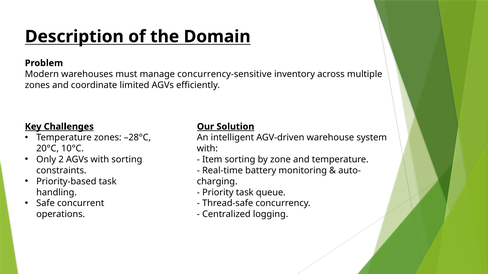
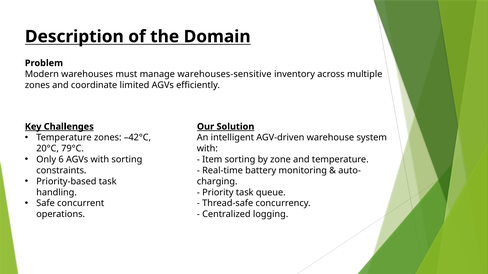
concurrency-sensitive: concurrency-sensitive -> warehouses-sensitive (224, 74)
–28°C: –28°C -> –42°C (137, 138)
10°C: 10°C -> 79°C (73, 149)
2: 2 -> 6 (61, 160)
